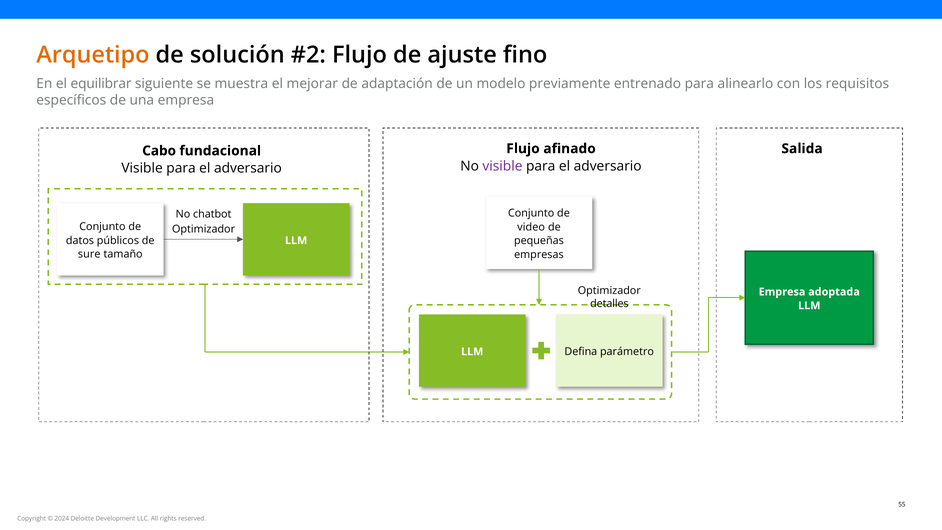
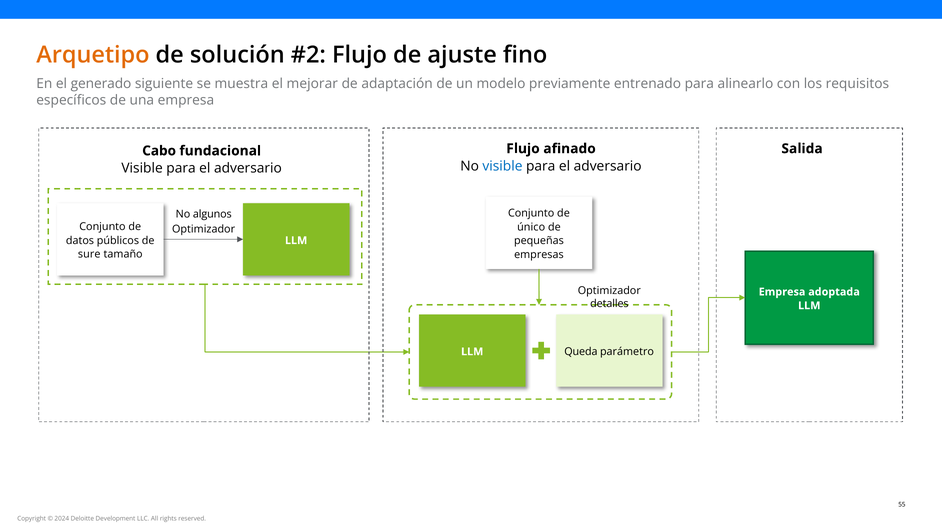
equilibrar: equilibrar -> generado (101, 84)
visible colour: purple -> blue (502, 166)
chatbot: chatbot -> algunos (212, 214)
video: video -> único (531, 227)
Defina: Defina -> Queda (581, 352)
